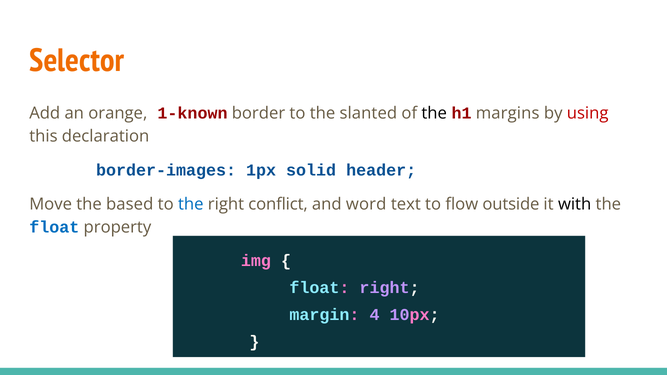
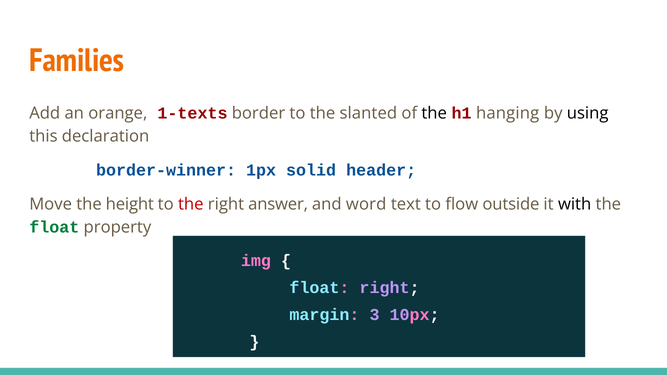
Selector: Selector -> Families (77, 61)
1-known: 1-known -> 1-texts (192, 113)
margins: margins -> hanging (508, 113)
using colour: red -> black (588, 113)
border-images: border-images -> border-winner (166, 170)
based: based -> height (130, 204)
the colour: blue -> red (191, 204)
conflict: conflict -> answer (278, 204)
float colour: blue -> green (54, 227)
4: 4 -> 3 (375, 315)
